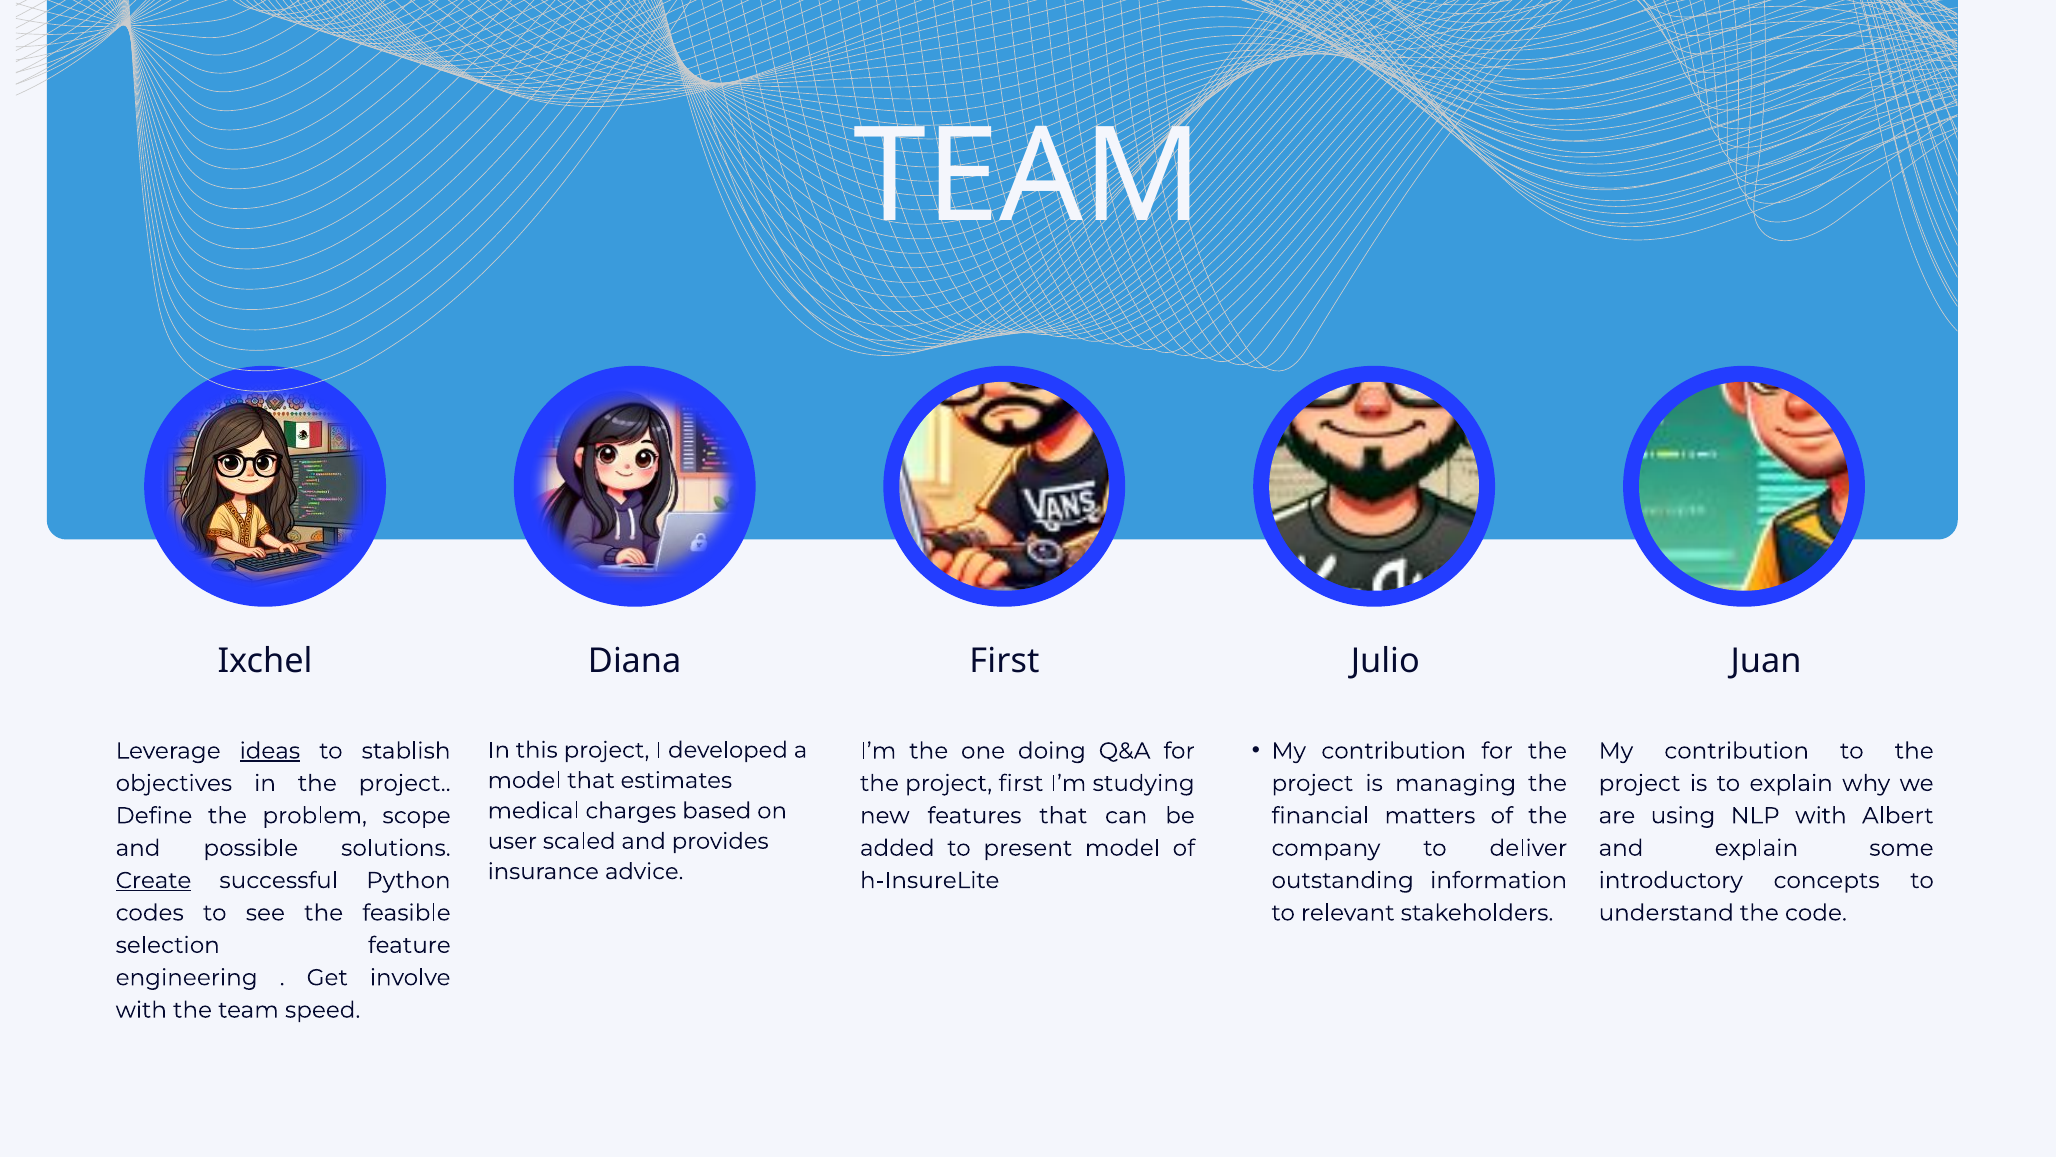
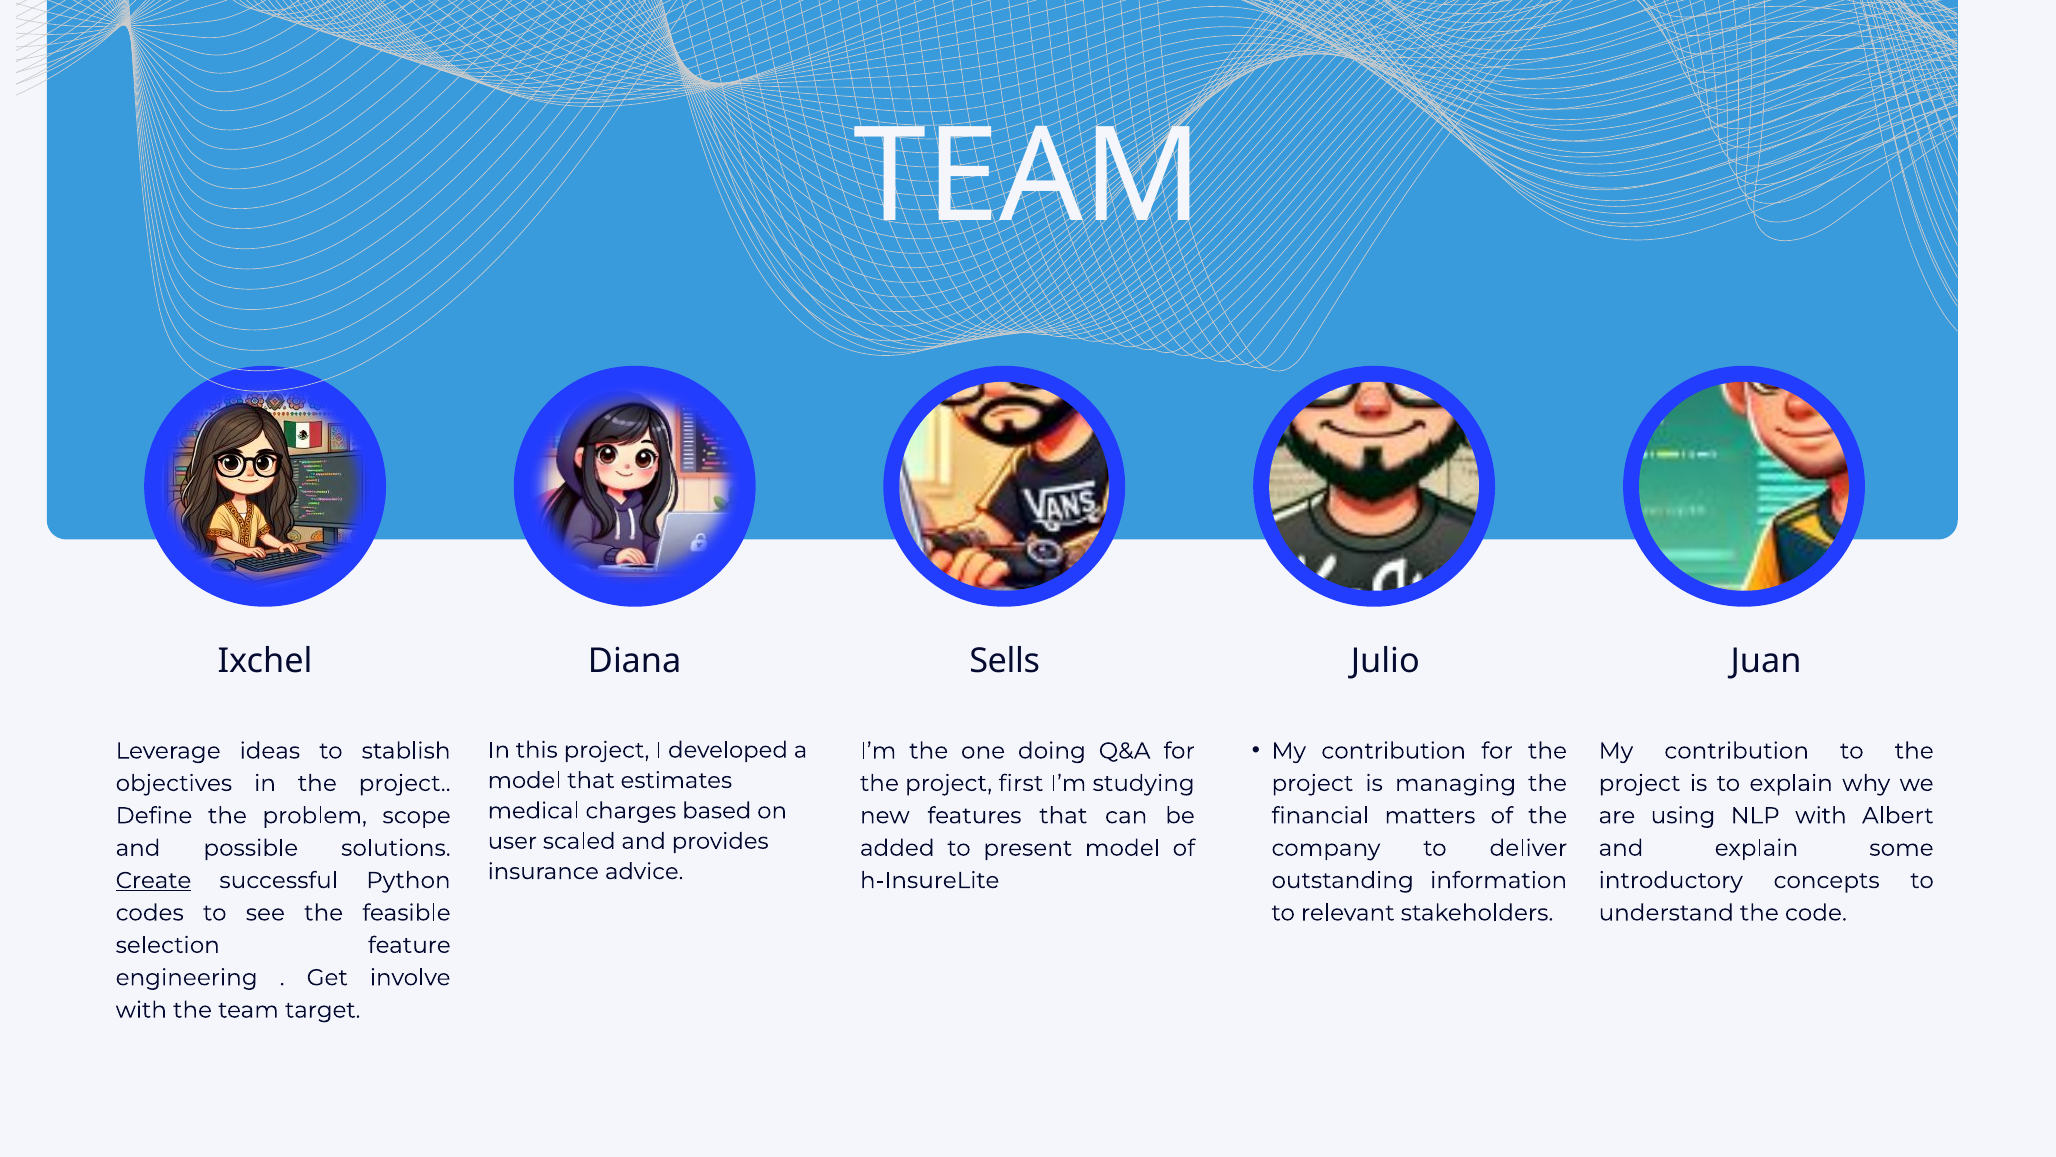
Diana First: First -> Sells (1005, 661)
ideas underline: present -> none (270, 751)
speed: speed -> target (323, 1010)
